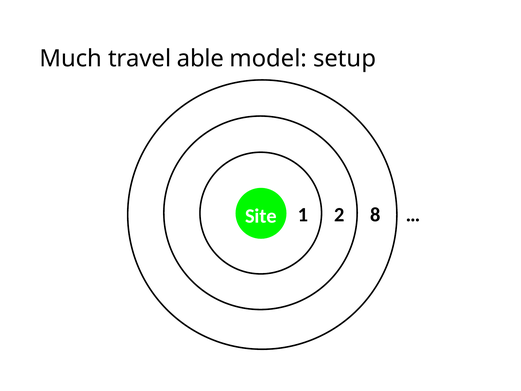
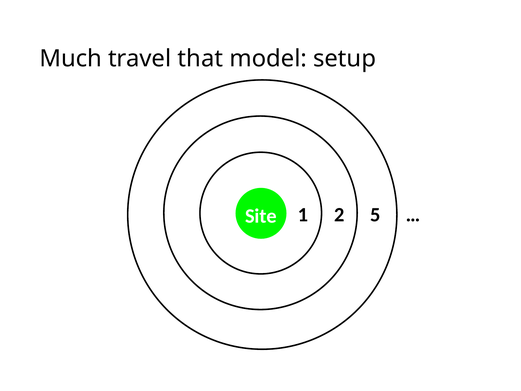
able: able -> that (200, 58)
8: 8 -> 5 (375, 215)
